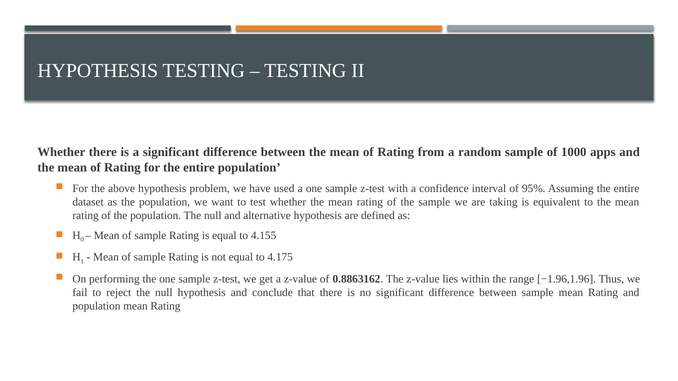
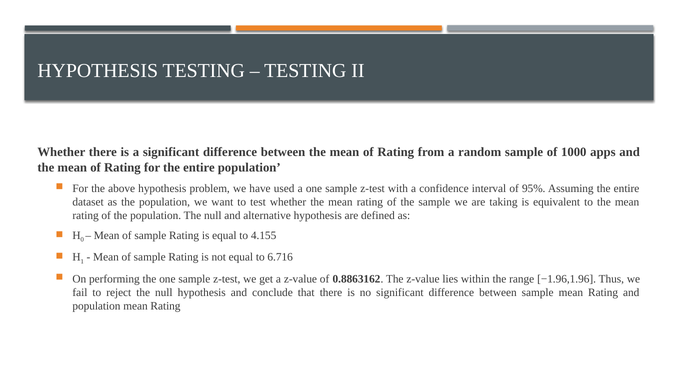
4.175: 4.175 -> 6.716 (280, 257)
